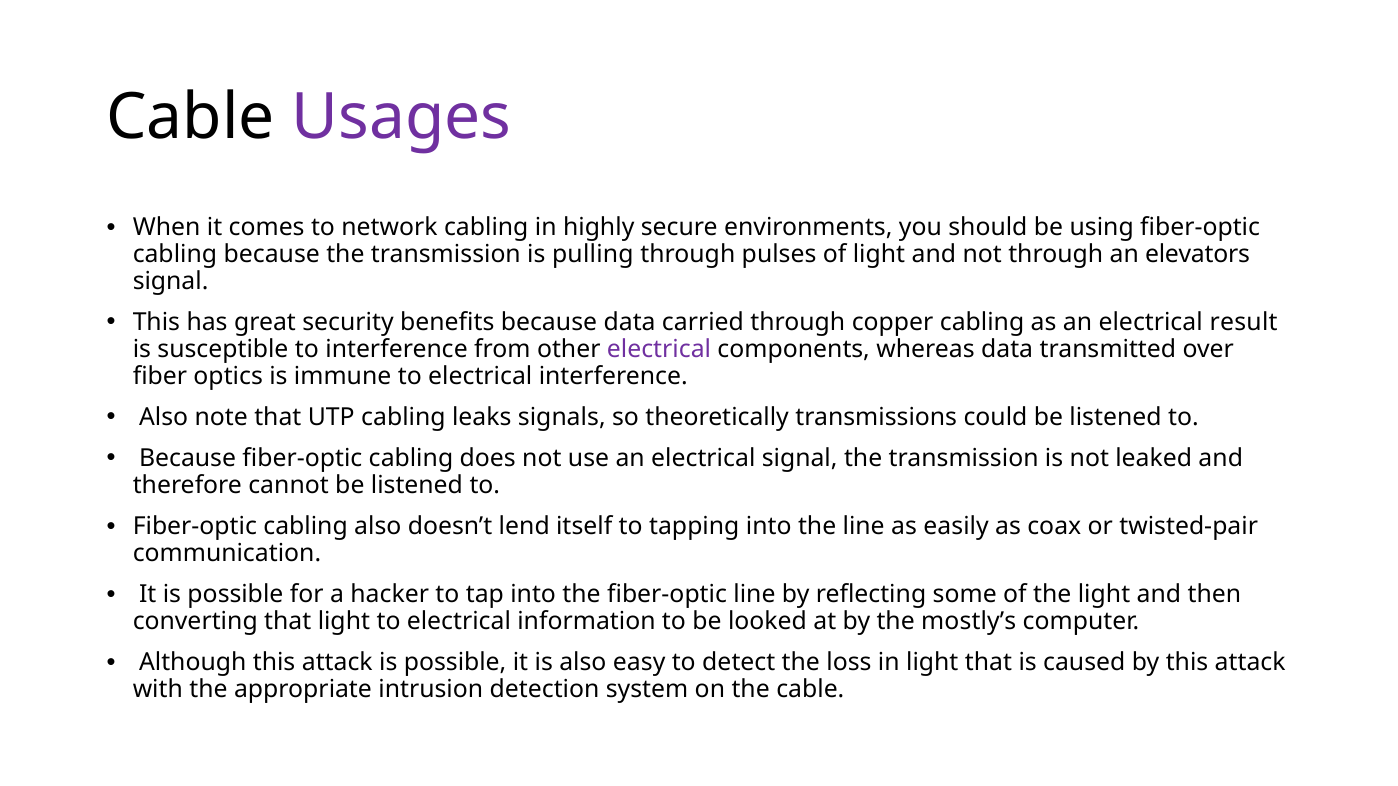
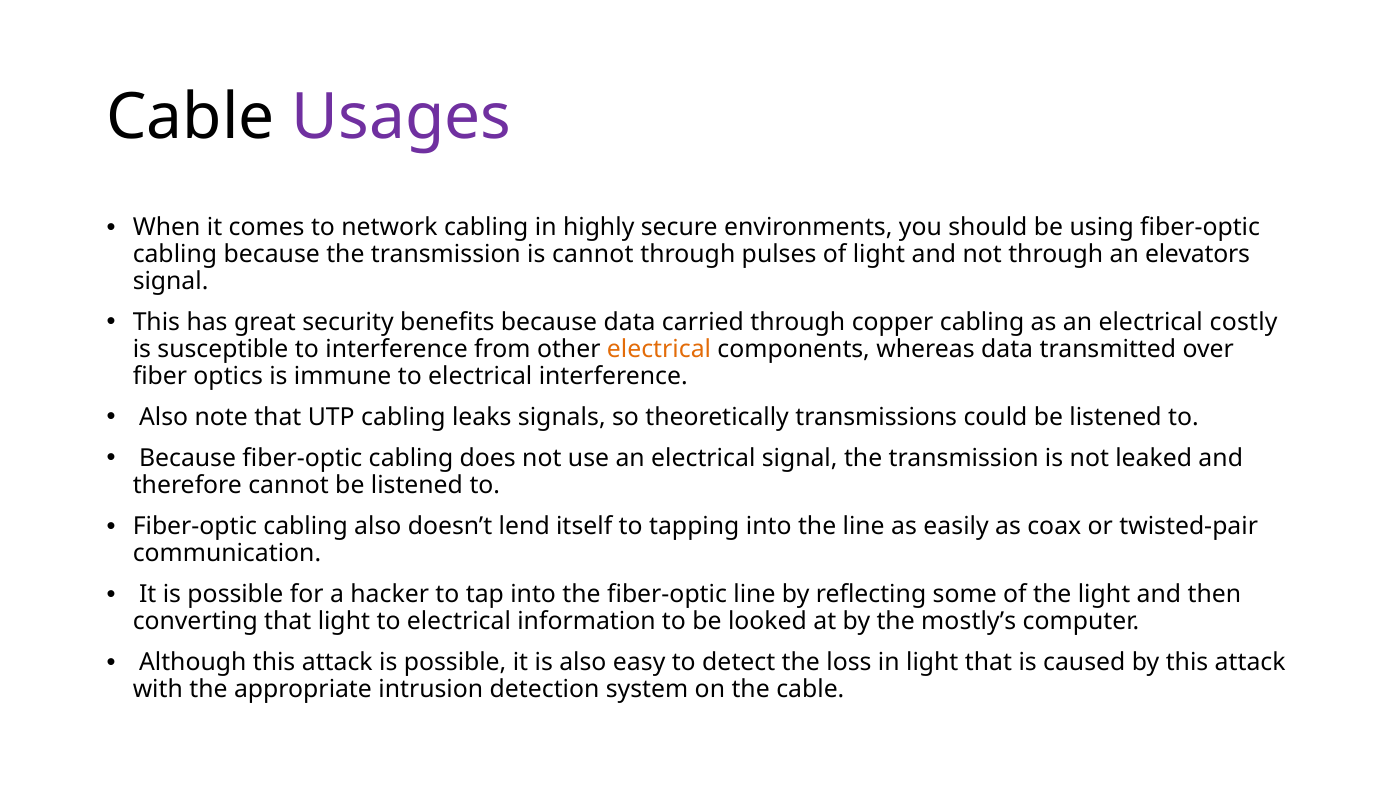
is pulling: pulling -> cannot (593, 255)
result: result -> costly (1244, 323)
electrical colour: purple -> orange (659, 349)
